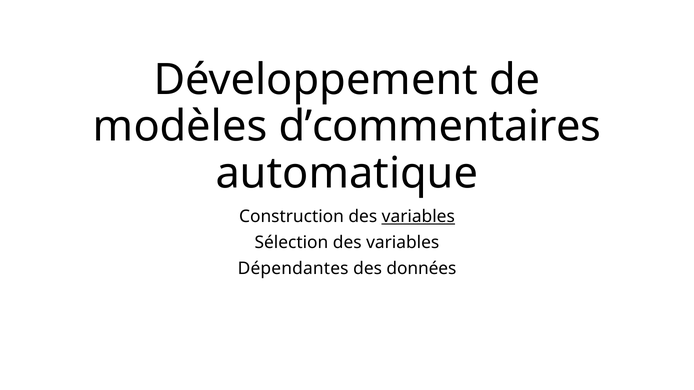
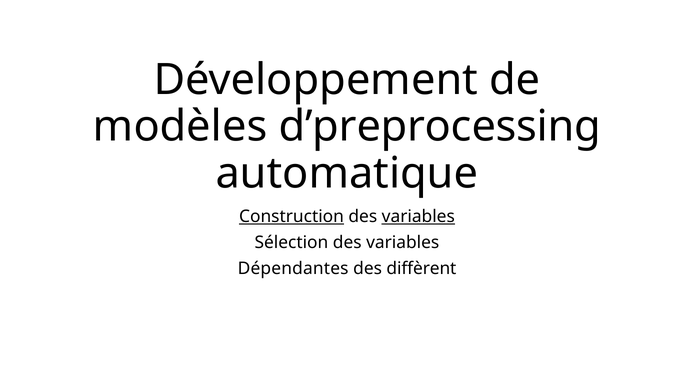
d’commentaires: d’commentaires -> d’preprocessing (440, 127)
Construction underline: none -> present (292, 217)
données: données -> diffèrent (421, 269)
